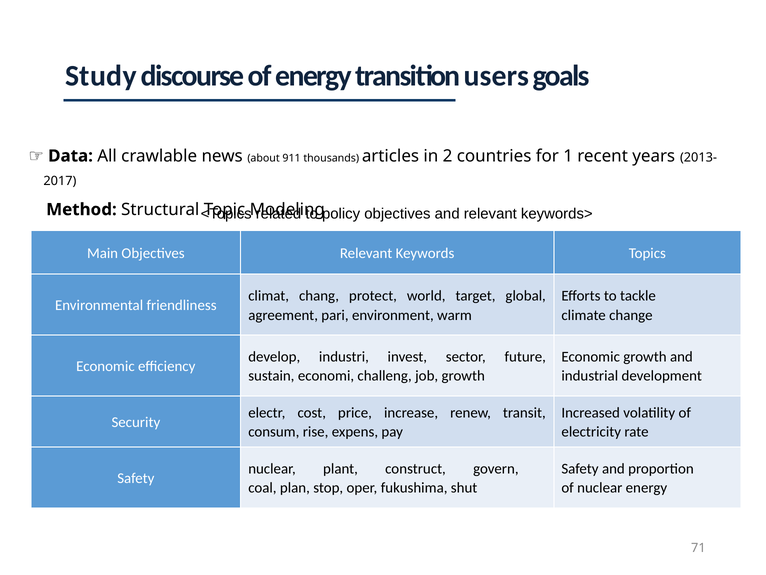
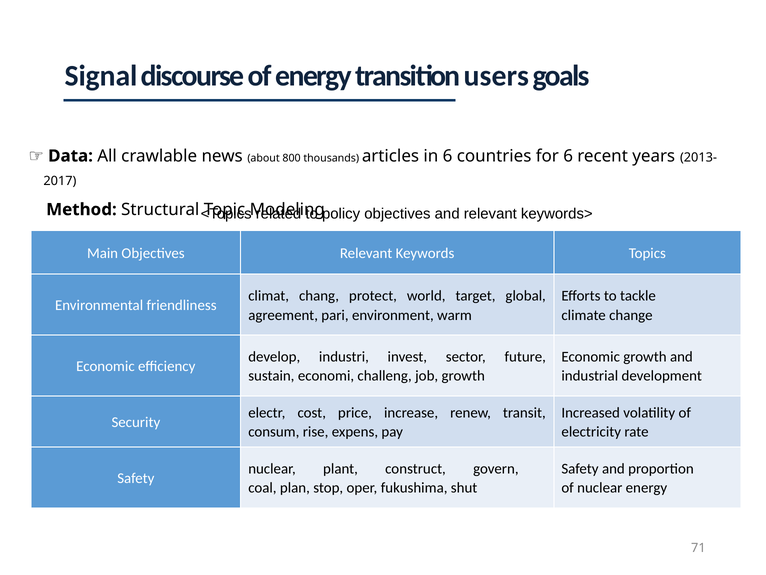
Study: Study -> Signal (101, 76)
911: 911 -> 800 (292, 158)
in 2: 2 -> 6 (448, 156)
for 1: 1 -> 6 (568, 156)
